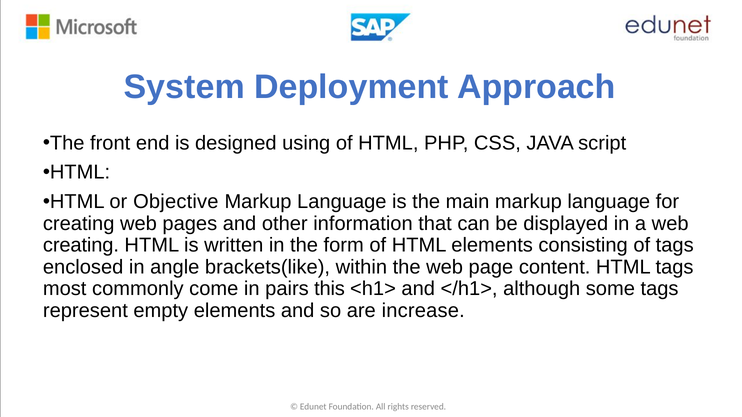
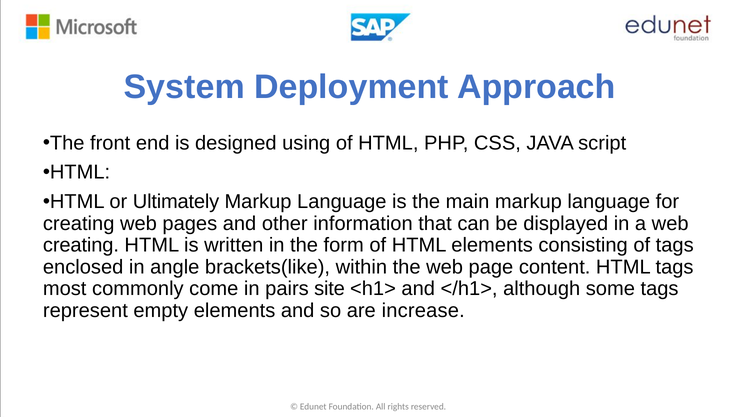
Objective: Objective -> Ultimately (176, 202)
this: this -> site (330, 289)
